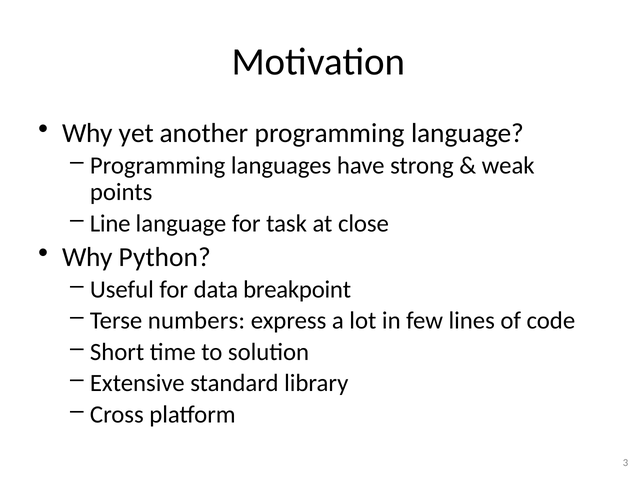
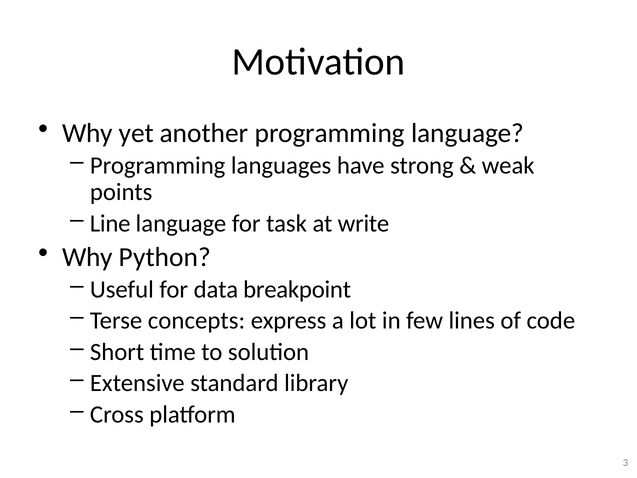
close: close -> write (364, 223)
numbers: numbers -> concepts (196, 321)
